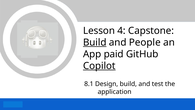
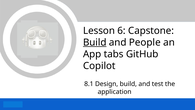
4: 4 -> 6 (122, 31)
paid: paid -> tabs (114, 54)
Copilot underline: present -> none (99, 66)
